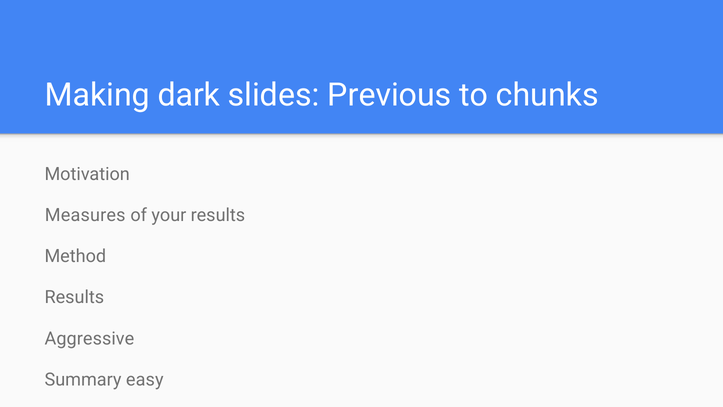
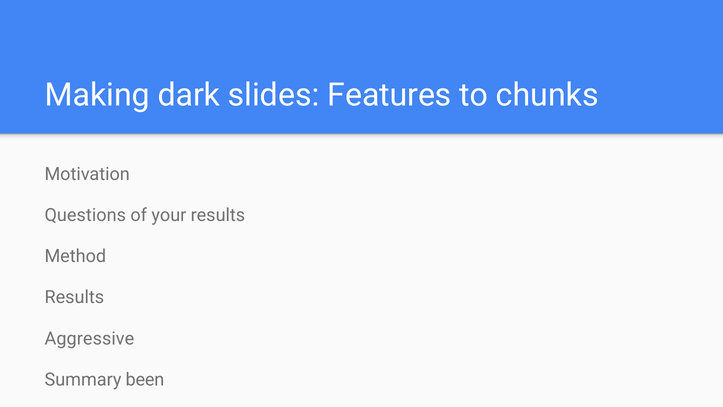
Previous: Previous -> Features (390, 95)
Measures: Measures -> Questions (85, 215)
easy: easy -> been (145, 379)
